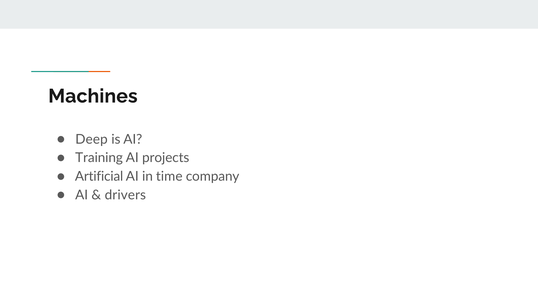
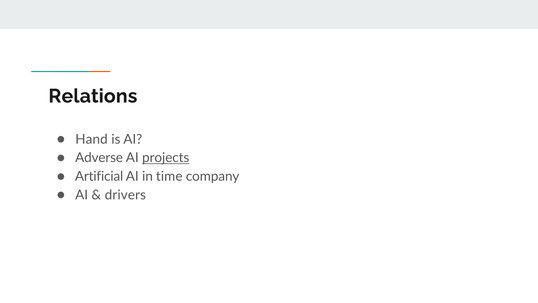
Machines: Machines -> Relations (93, 96)
Deep: Deep -> Hand (91, 139)
Training: Training -> Adverse (99, 158)
projects underline: none -> present (166, 158)
